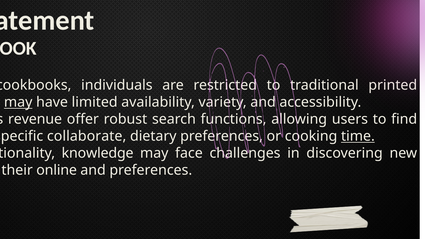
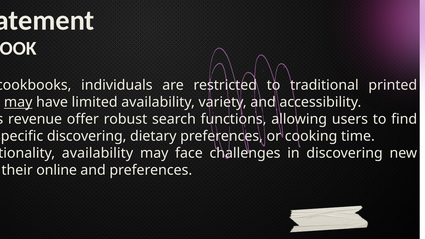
collaborate: collaborate -> discovering (87, 136)
time underline: present -> none (358, 136)
knowledge: knowledge -> availability (97, 153)
